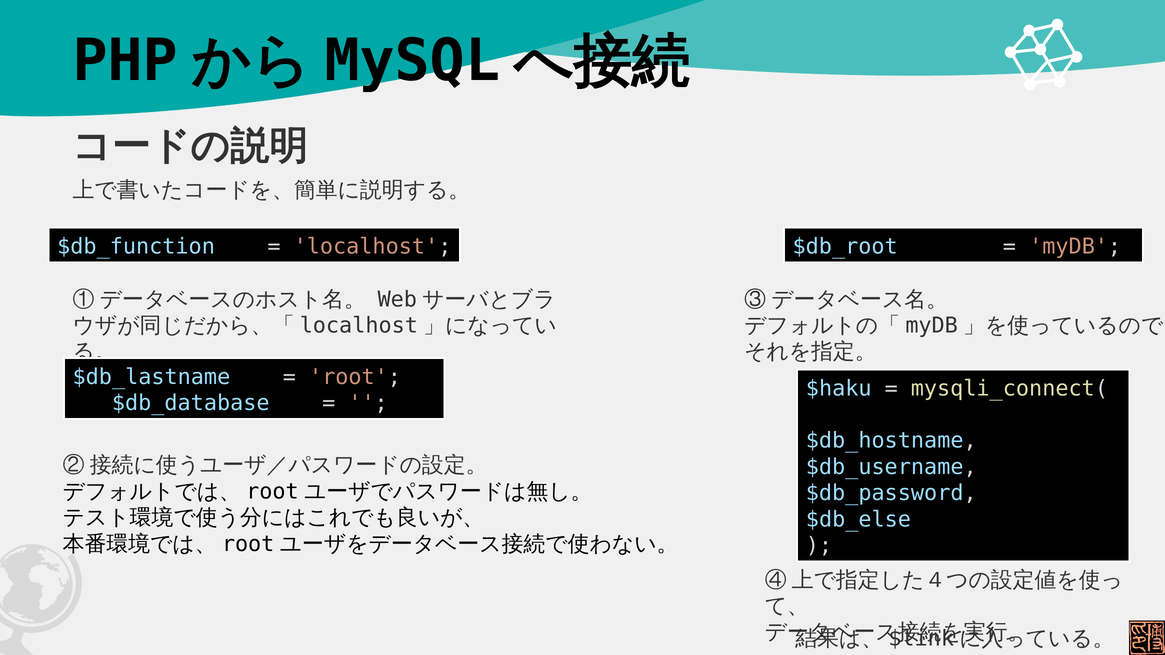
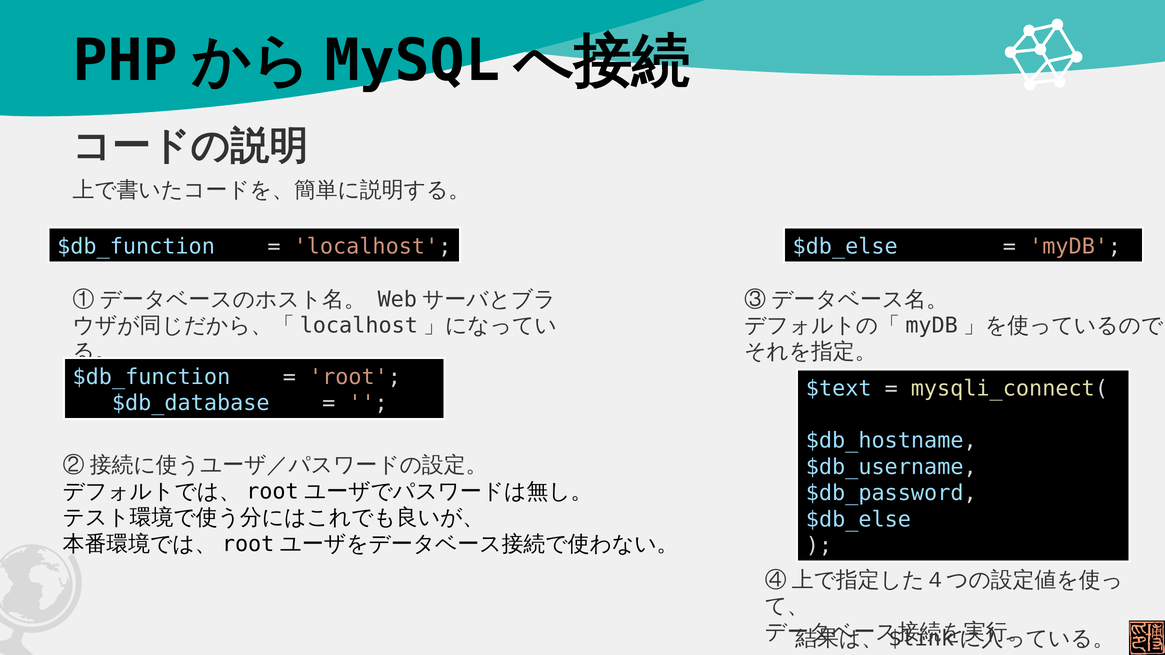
$db_root: $db_root -> $db_else (845, 247)
$db_lastname: $db_lastname -> $db_function (151, 377)
$haku: $haku -> $text (839, 389)
